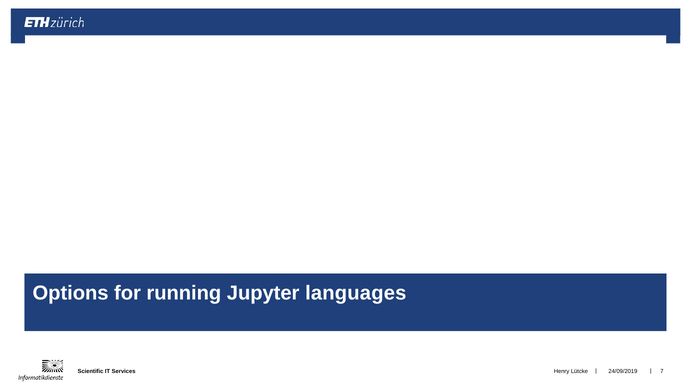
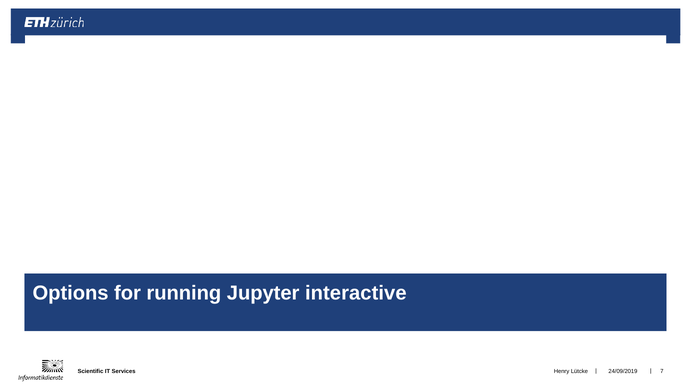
languages: languages -> interactive (356, 293)
